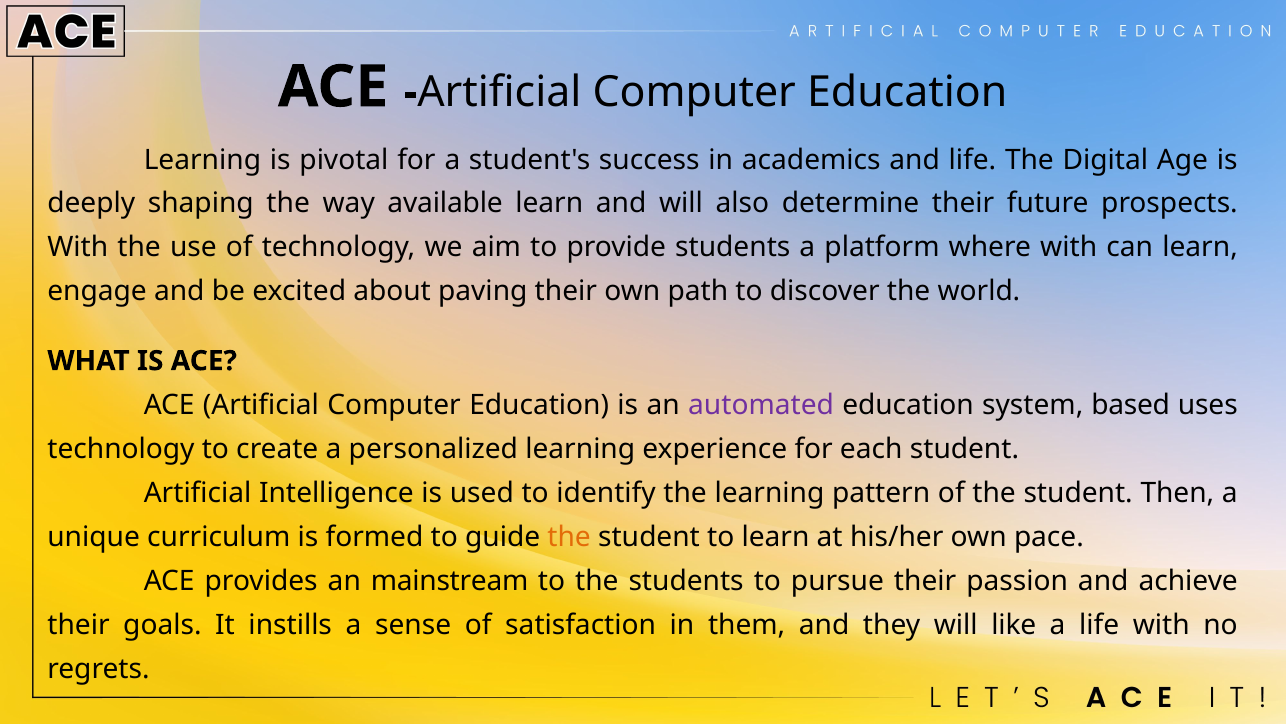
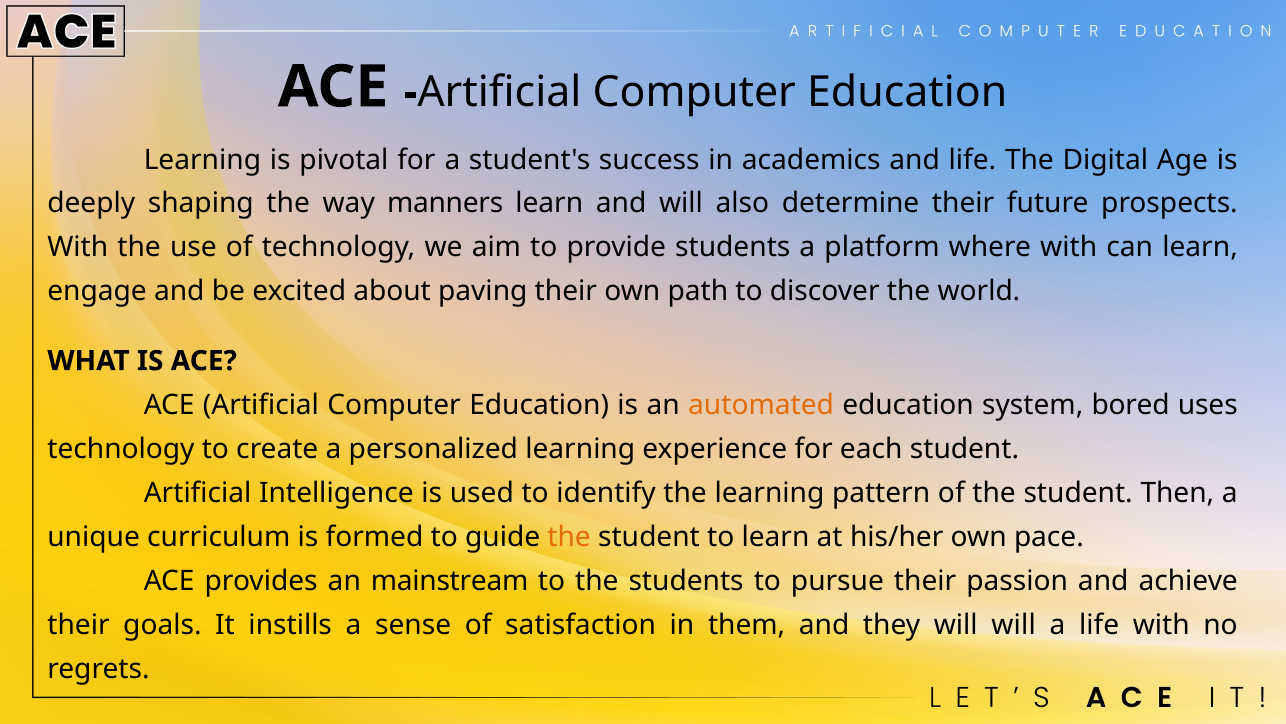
available: available -> manners (445, 203)
automated colour: purple -> orange (761, 405)
based: based -> bored (1131, 405)
will like: like -> will (1014, 625)
